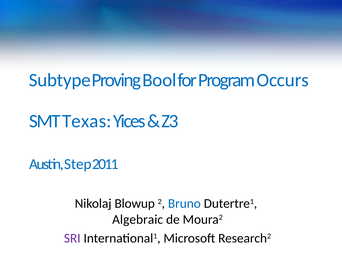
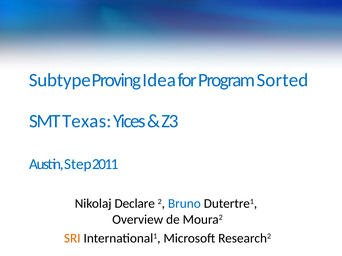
Bool: Bool -> Idea (159, 80)
Occurs: Occurs -> Sorted (283, 80)
Blowup: Blowup -> Declare (135, 204)
Algebraic: Algebraic -> Overview (138, 220)
SRI colour: purple -> orange (72, 239)
